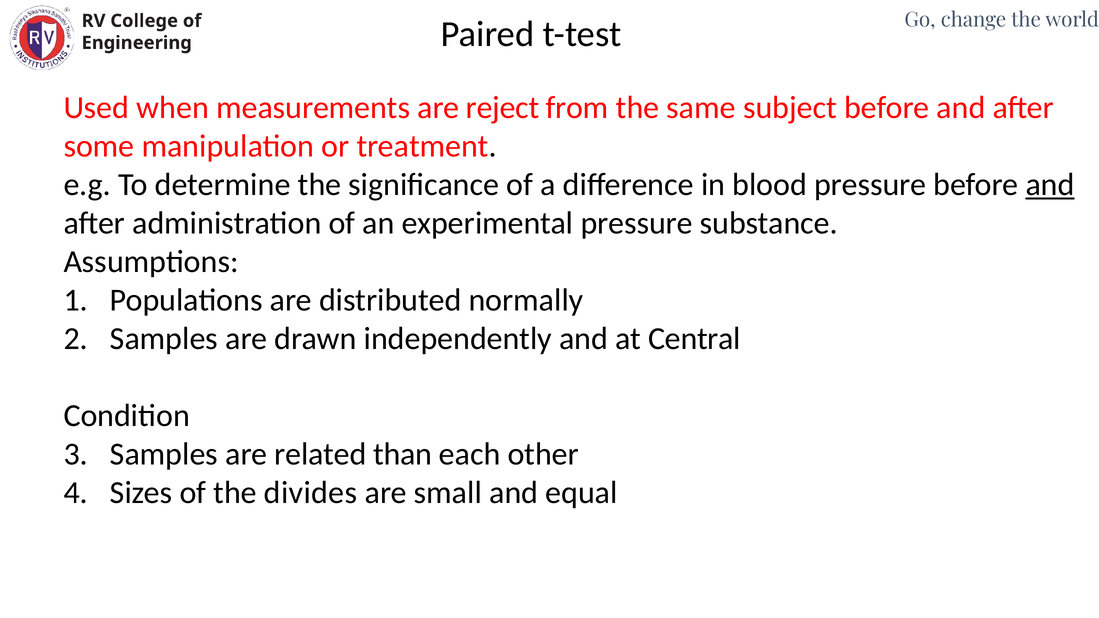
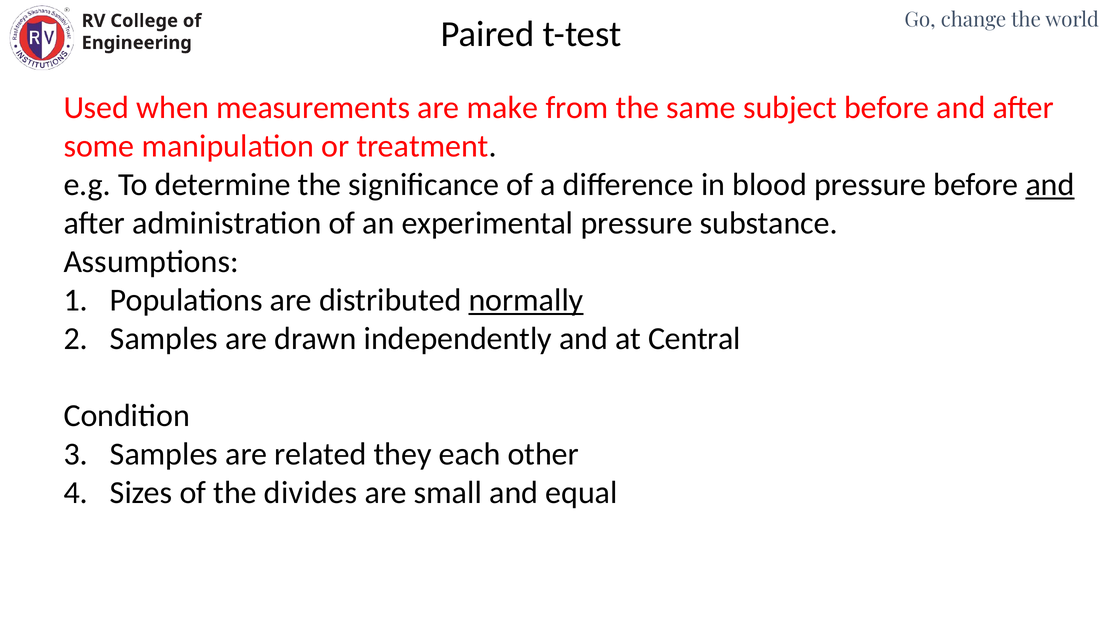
reject: reject -> make (502, 108)
normally underline: none -> present (526, 300)
than: than -> they (403, 454)
